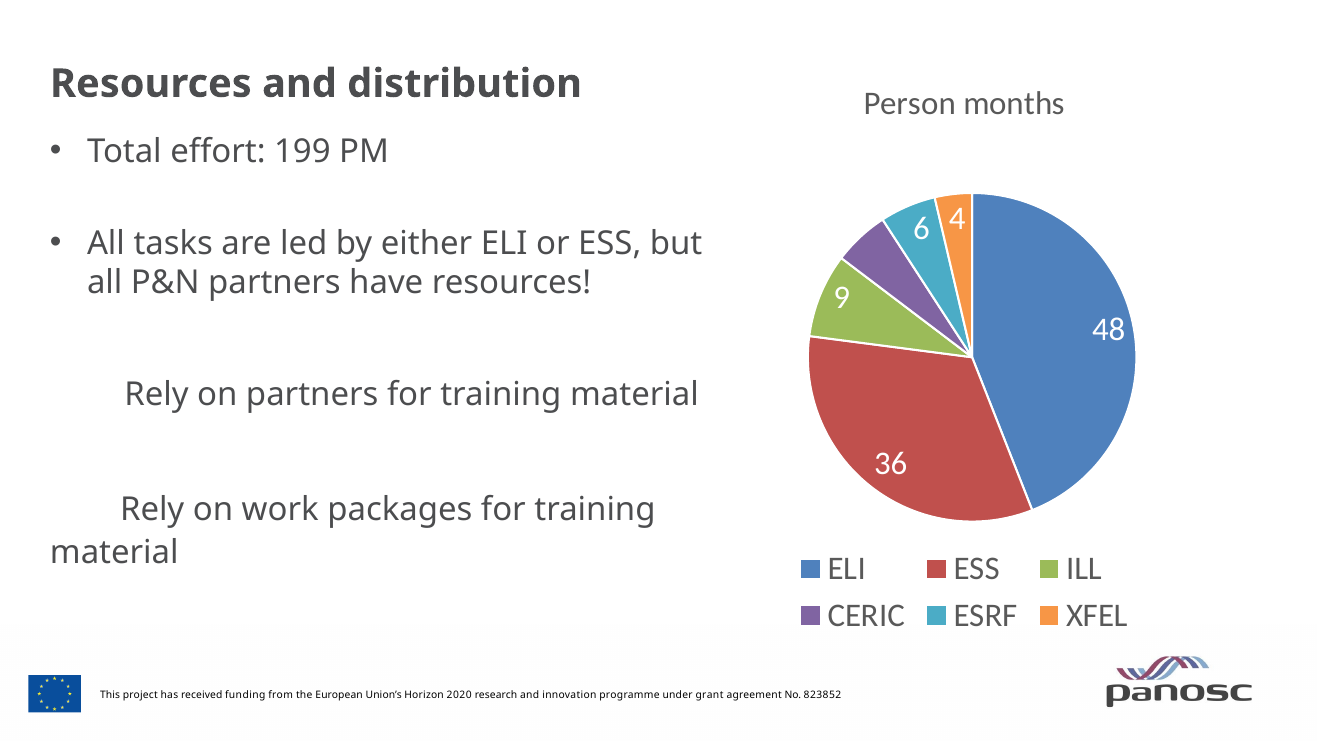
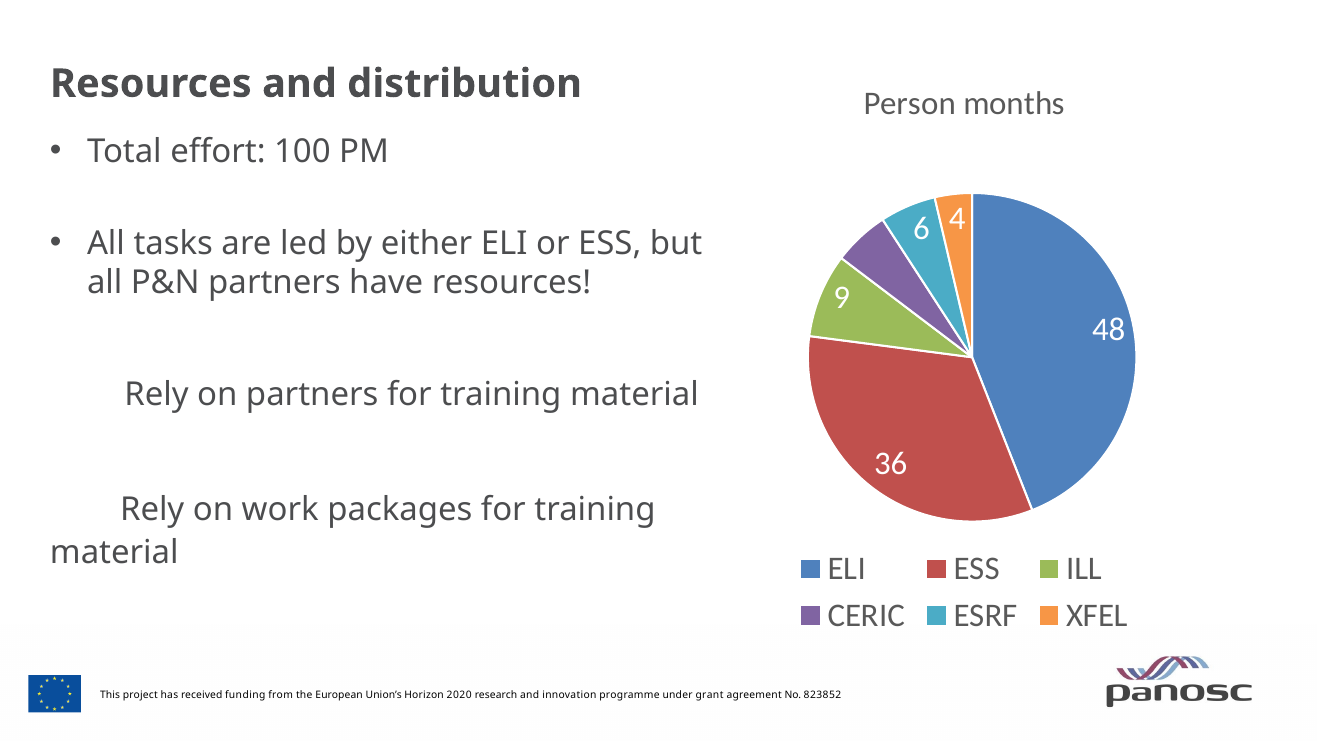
199: 199 -> 100 (302, 151)
